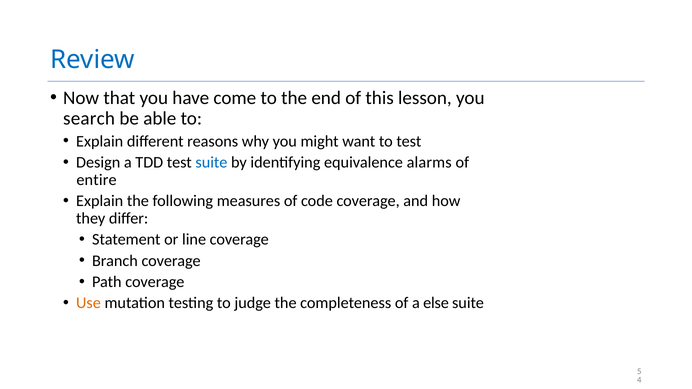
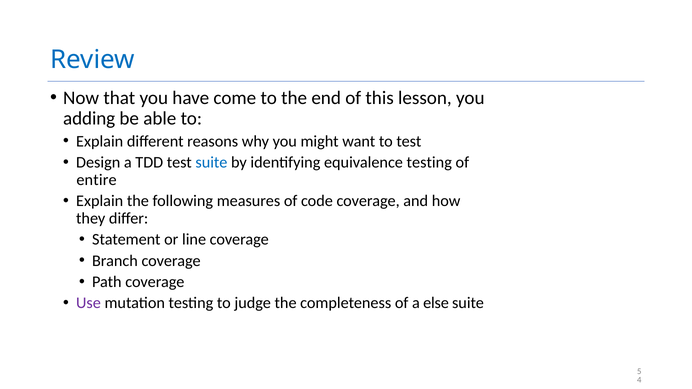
search: search -> adding (89, 119)
equivalence alarms: alarms -> testing (429, 162)
Use colour: orange -> purple (88, 303)
